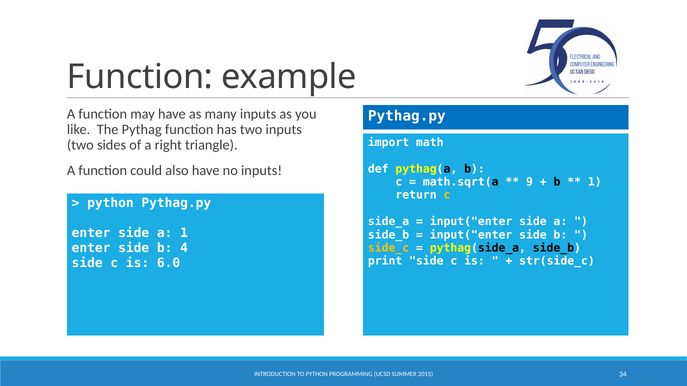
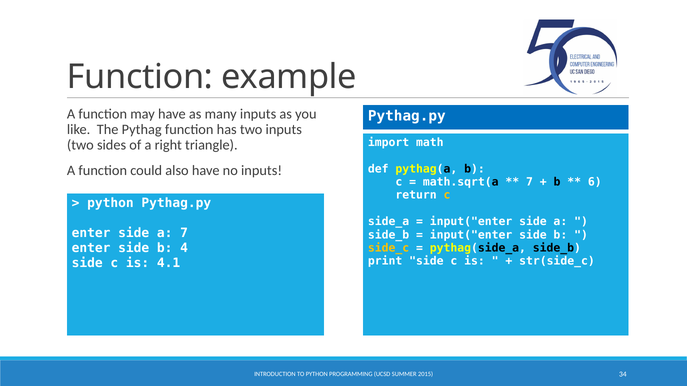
9: 9 -> 7 (530, 182)
1: 1 -> 6 (595, 182)
a 1: 1 -> 7 (184, 233)
6.0: 6.0 -> 4.1 (169, 263)
